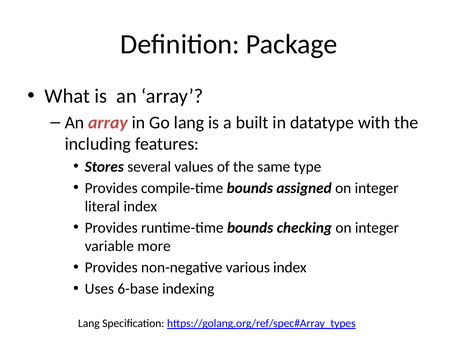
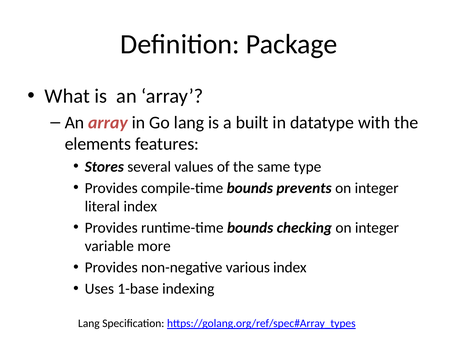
including: including -> elements (98, 144)
assigned: assigned -> prevents (304, 188)
6-base: 6-base -> 1-base (138, 289)
